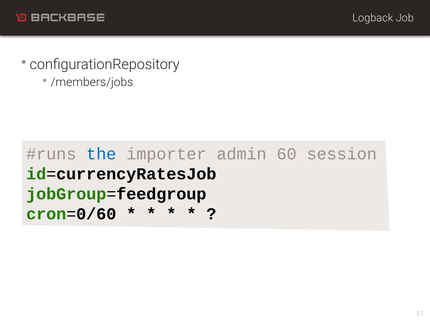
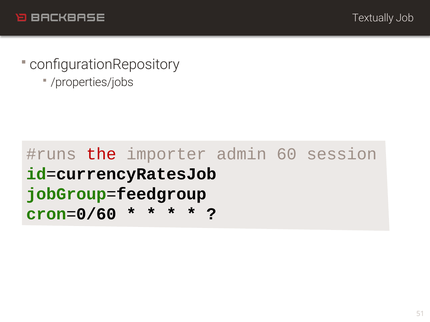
Logback: Logback -> Textually (373, 18)
/members/jobs: /members/jobs -> /properties/jobs (92, 82)
the colour: blue -> red (101, 154)
